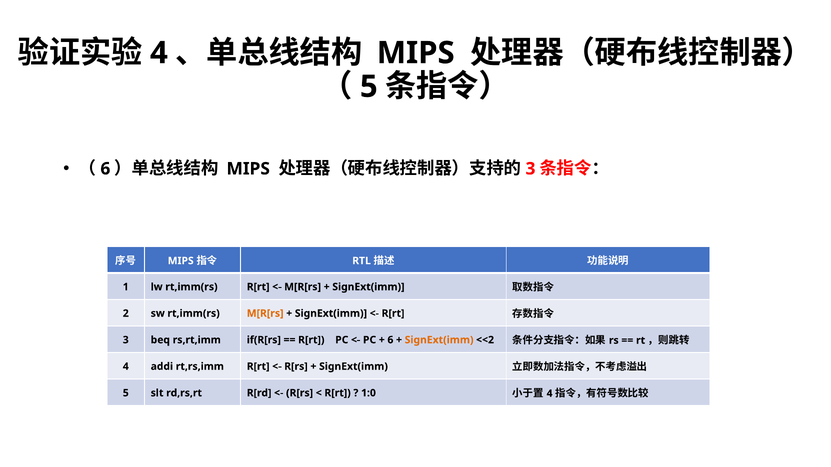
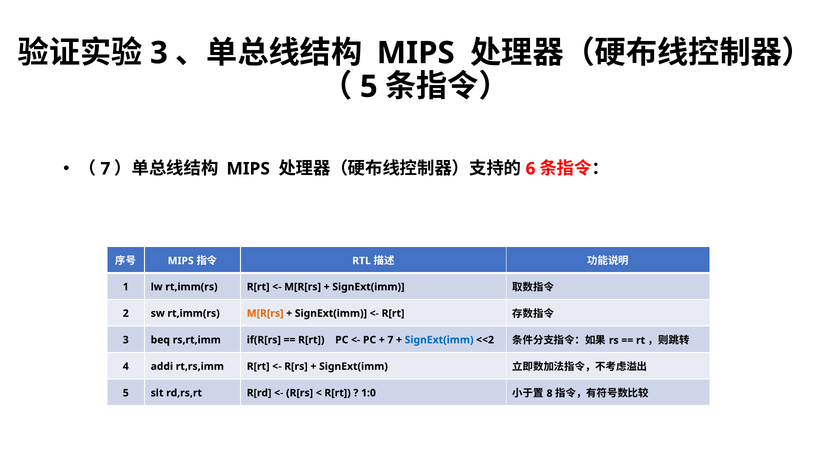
4: 4 -> 3 (159, 53)
6: 6 -> 7 (105, 169)
3: 3 -> 6 (531, 169)
6: 6 -> 7 (390, 340)
SignExt(imm colour: orange -> blue (439, 340)
4: 4 -> 8 (550, 394)
